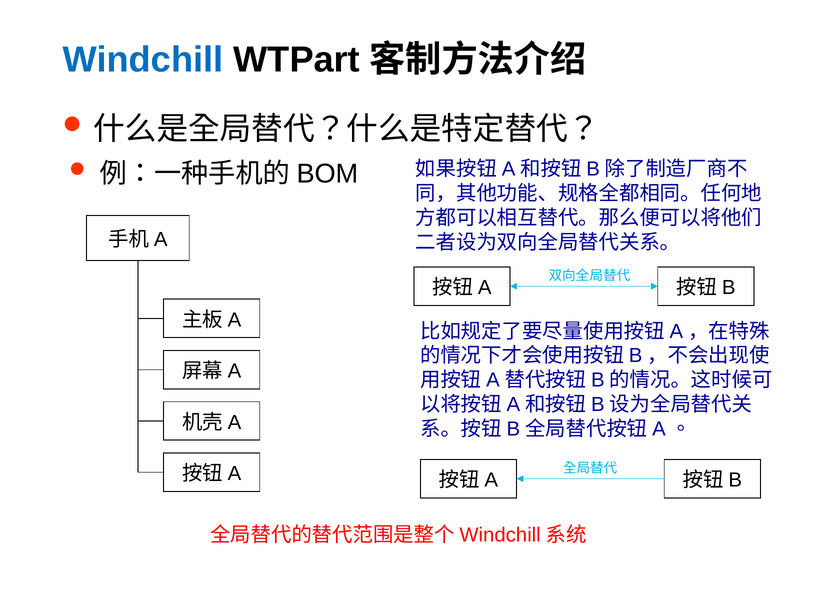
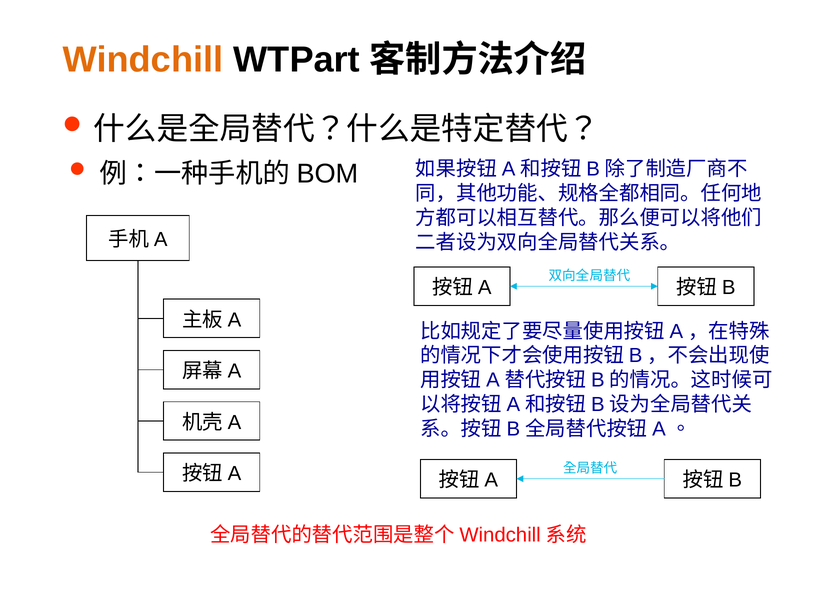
Windchill colour: blue -> orange (143, 60)
